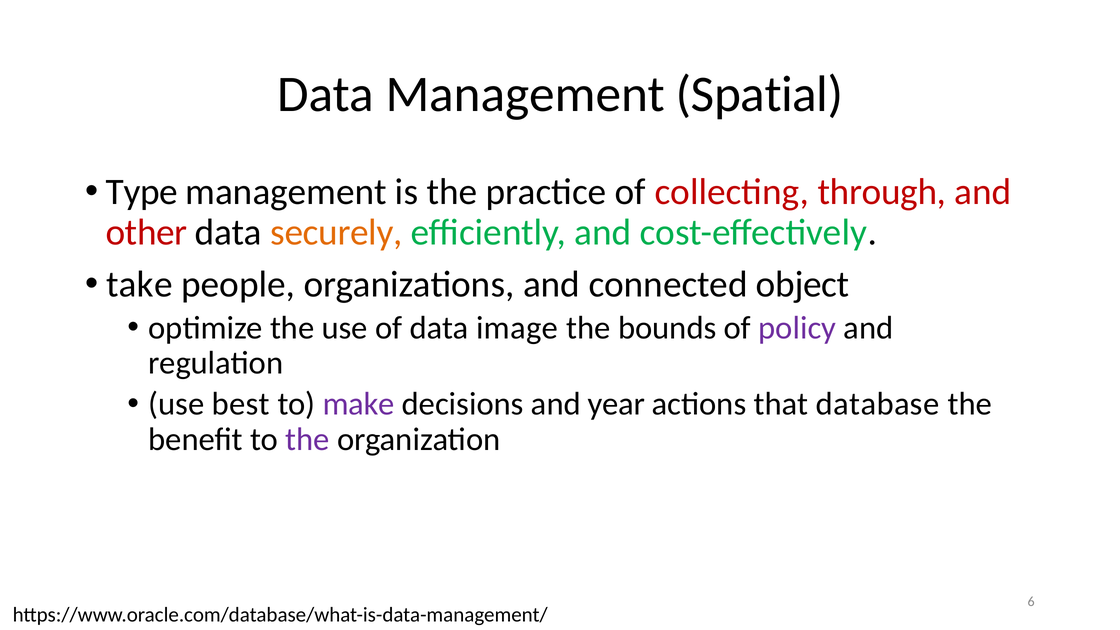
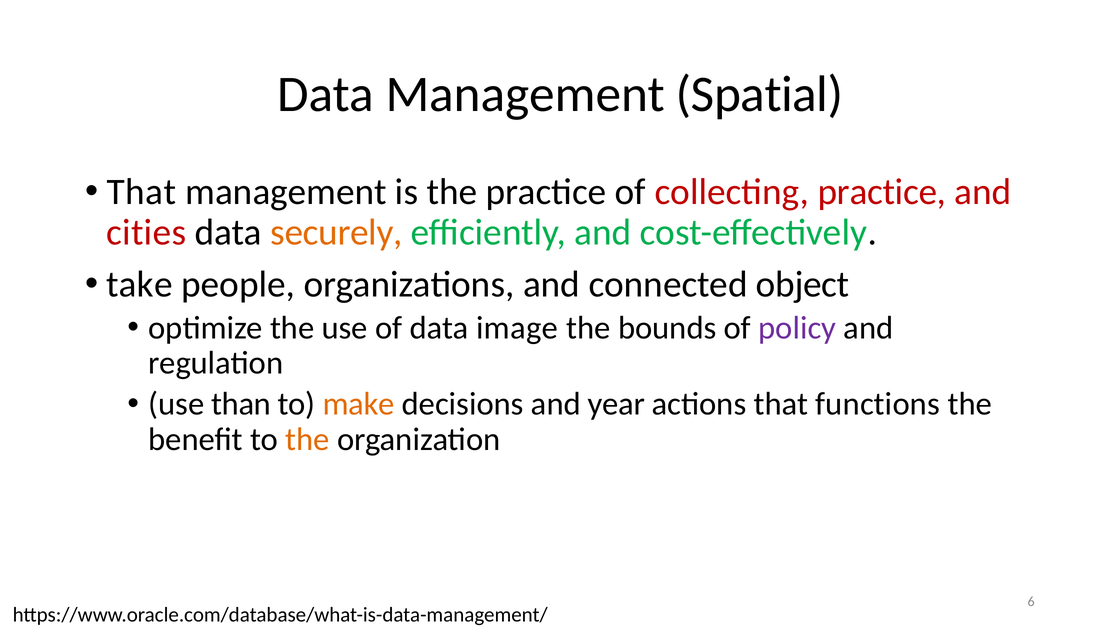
Type: Type -> That (141, 192)
collecting through: through -> practice (882, 192)
other: other -> cities (146, 232)
best: best -> than (241, 404)
make colour: purple -> orange (359, 404)
database: database -> functions (878, 404)
the colour: purple -> orange (308, 439)
